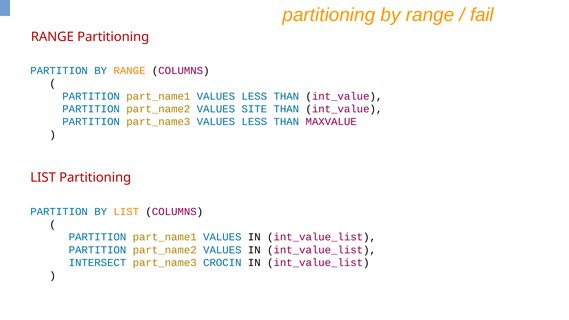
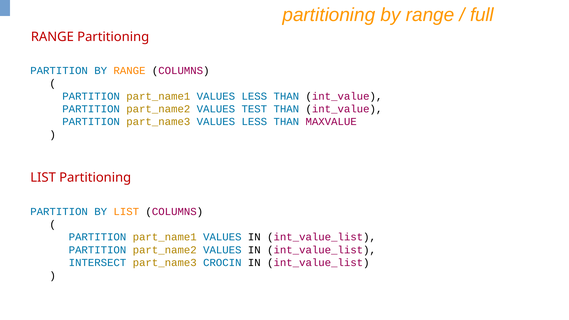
fail: fail -> full (482, 15)
SITE: SITE -> TEST (254, 109)
